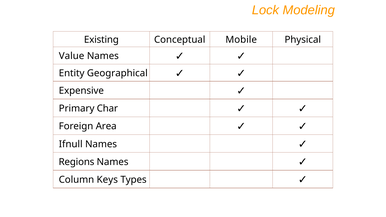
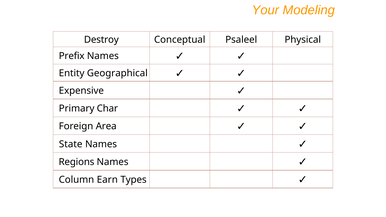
Lock: Lock -> Your (265, 10)
Existing: Existing -> Destroy (101, 40)
Mobile: Mobile -> Psaleel (241, 40)
Value: Value -> Prefix (72, 56)
Ifnull: Ifnull -> State (71, 144)
Keys: Keys -> Earn (107, 180)
